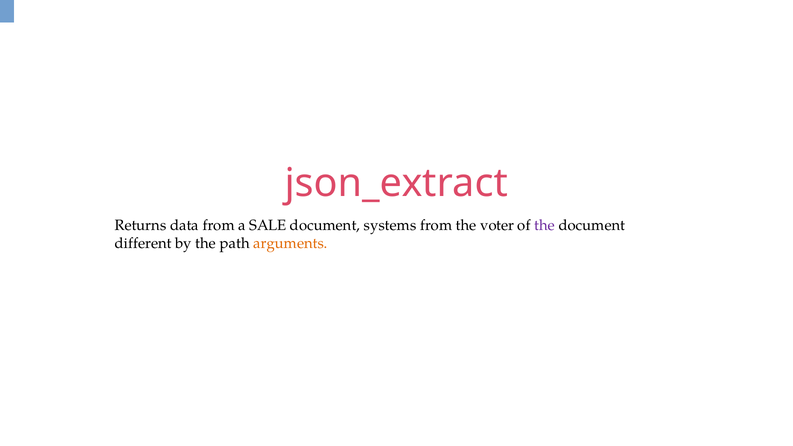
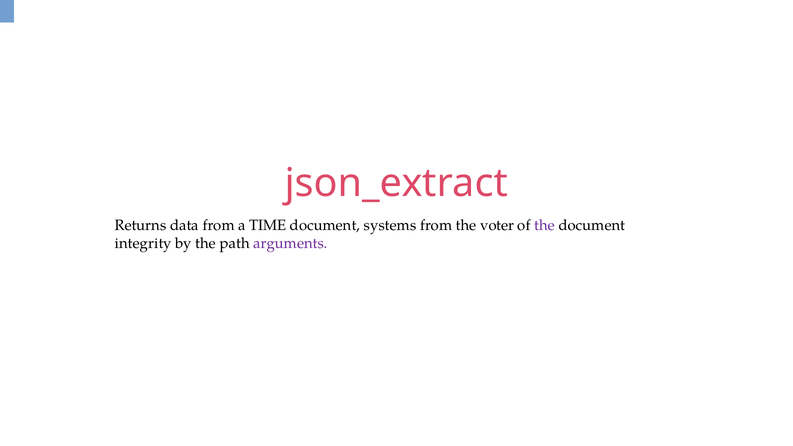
SALE: SALE -> TIME (268, 225)
different: different -> integrity (143, 243)
arguments colour: orange -> purple (291, 243)
